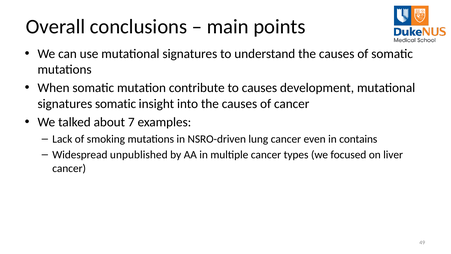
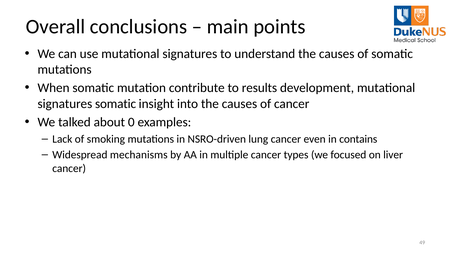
to causes: causes -> results (259, 88)
7: 7 -> 0 (131, 122)
unpublished: unpublished -> mechanisms (139, 155)
